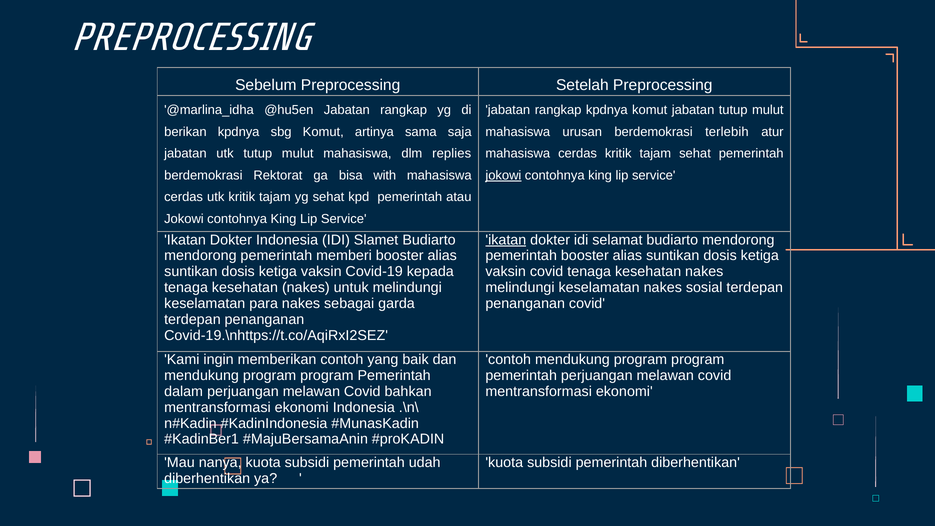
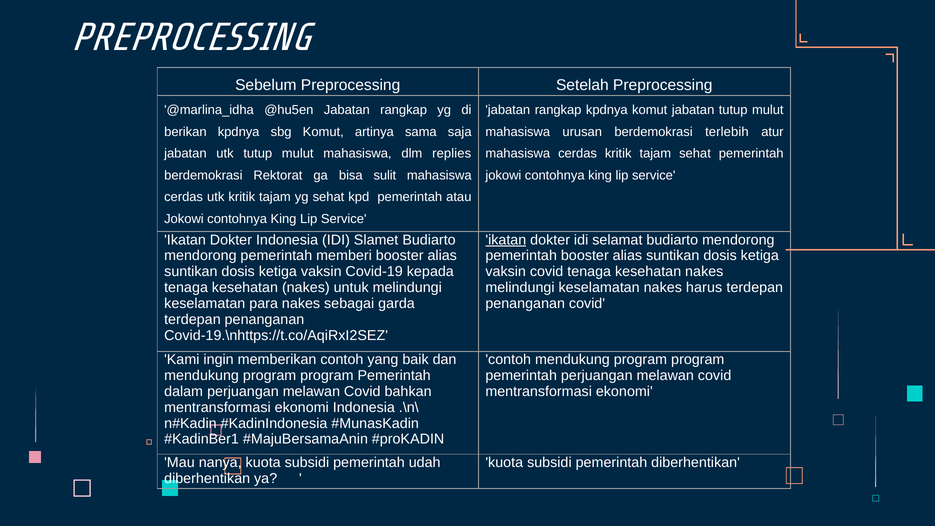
with: with -> sulit (385, 175)
jokowi underline: present -> none (503, 175)
sosial: sosial -> harus (704, 288)
